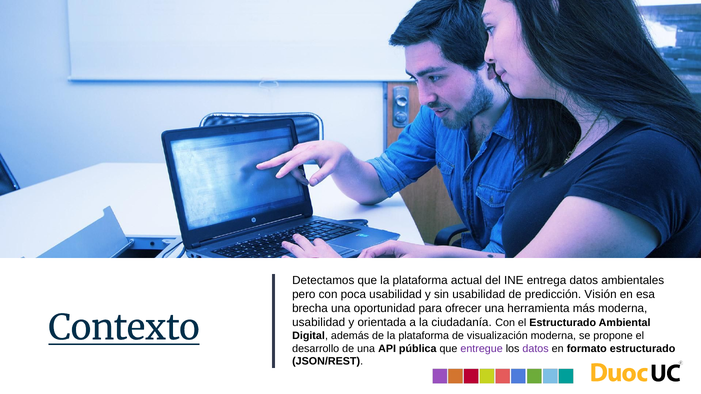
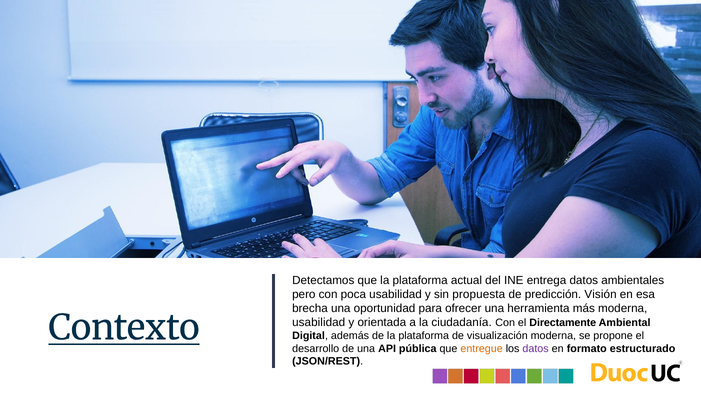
sin usabilidad: usabilidad -> propuesta (479, 295)
el Estructurado: Estructurado -> Directamente (563, 323)
entregue colour: purple -> orange (482, 349)
